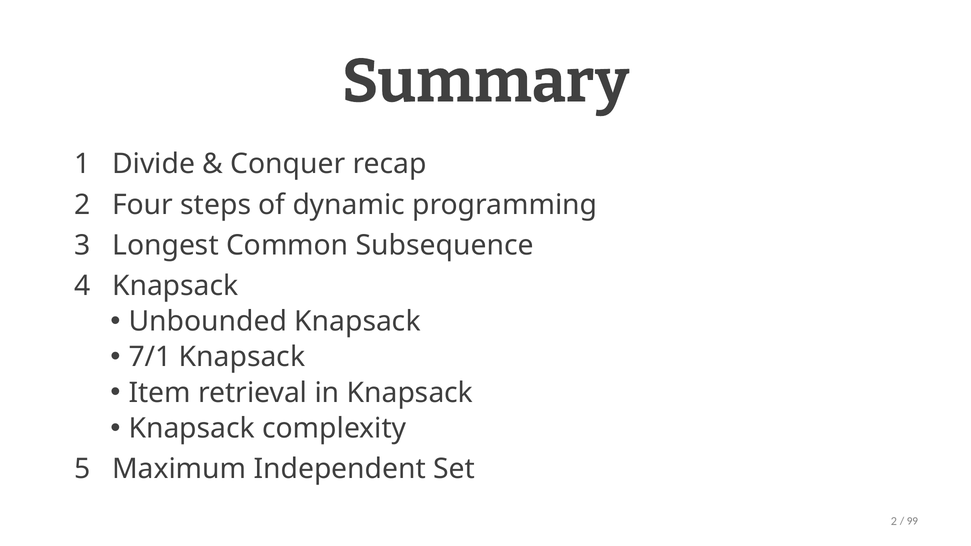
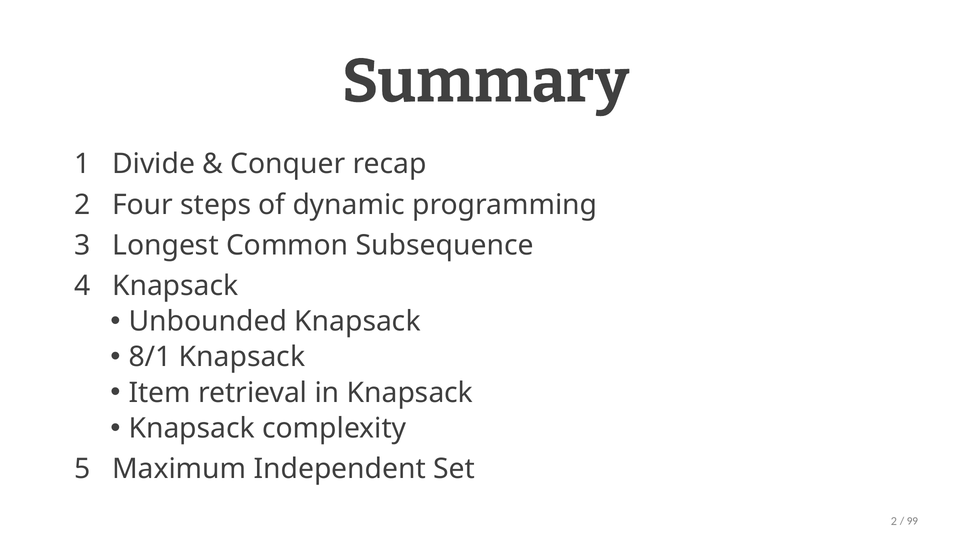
7/1: 7/1 -> 8/1 (150, 357)
